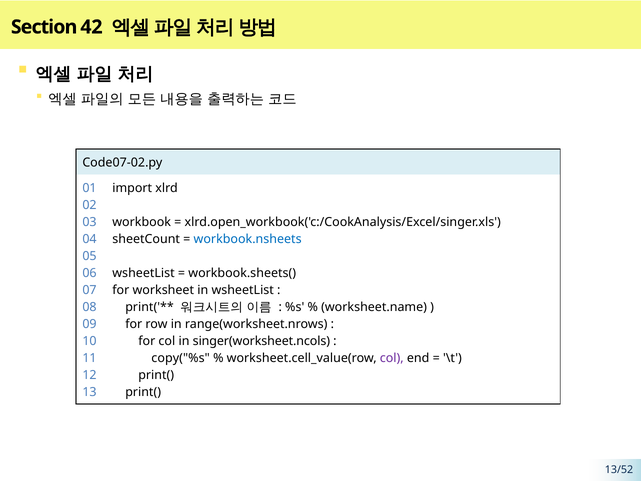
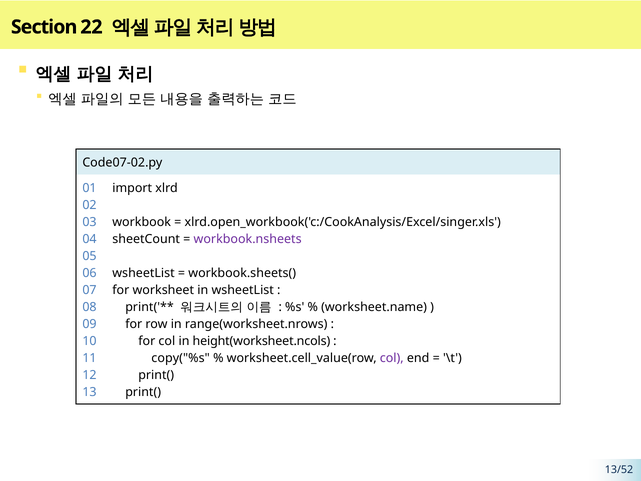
42: 42 -> 22 (91, 27)
workbook.nsheets colour: blue -> purple (248, 239)
singer(worksheet.ncols: singer(worksheet.ncols -> height(worksheet.ncols (261, 341)
